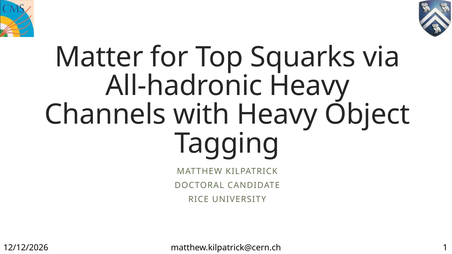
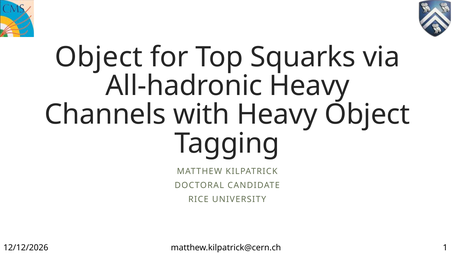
Matter: Matter -> Object (99, 57)
